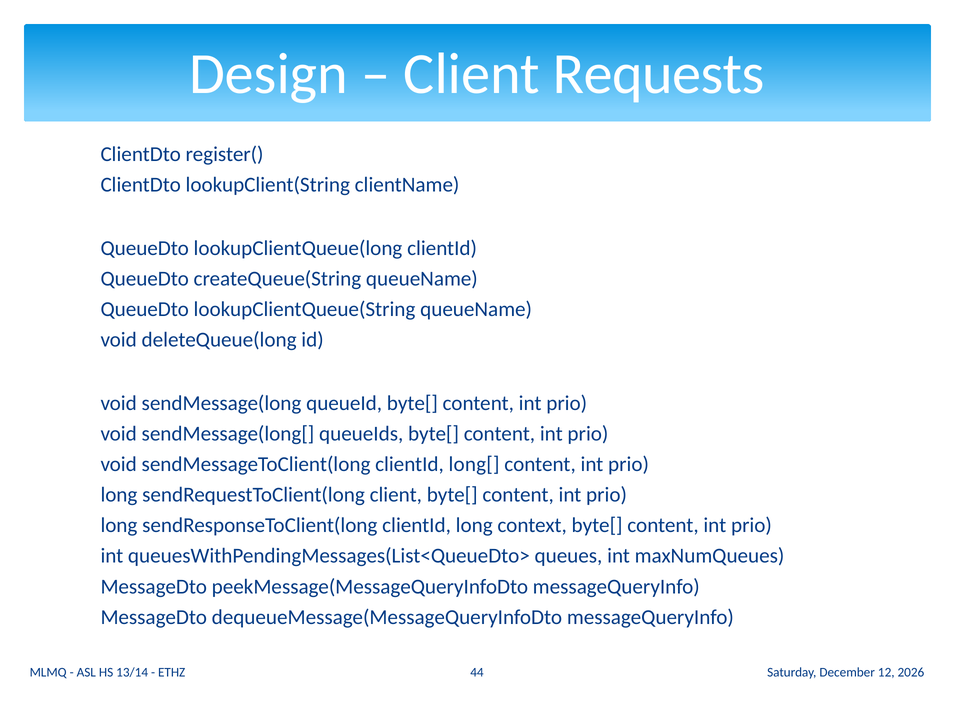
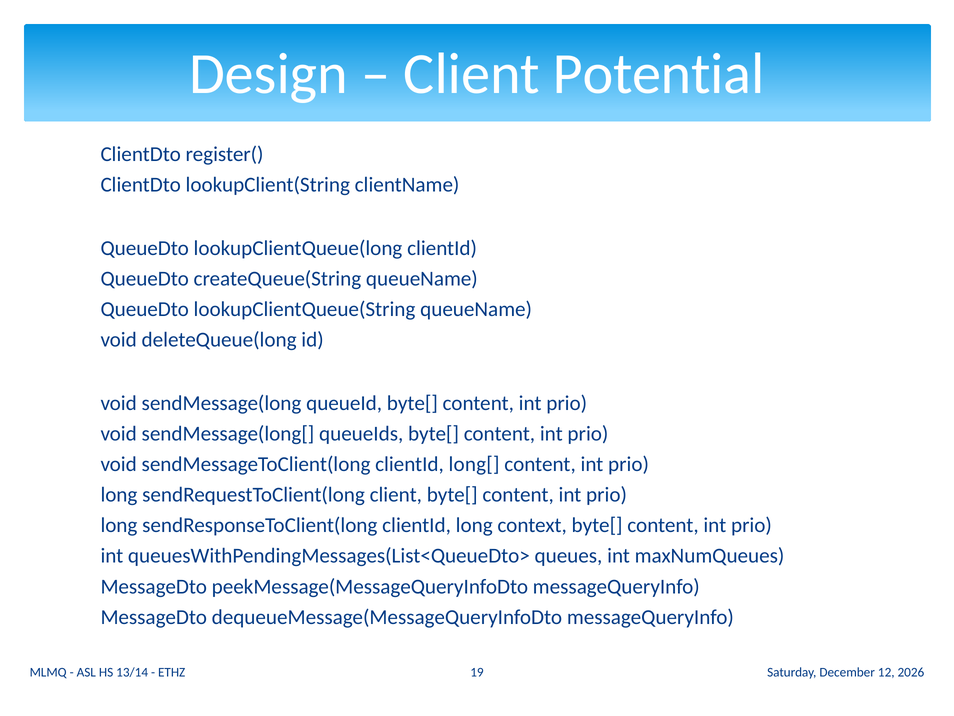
Requests: Requests -> Potential (659, 74)
44: 44 -> 19 (477, 672)
